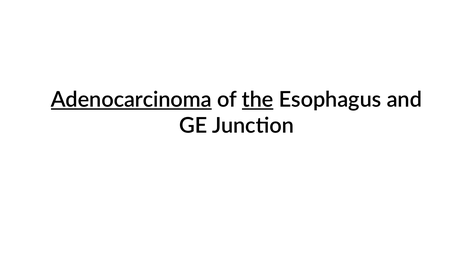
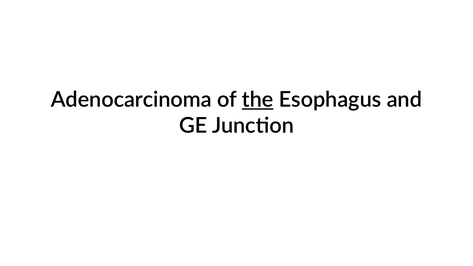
Adenocarcinoma underline: present -> none (131, 100)
